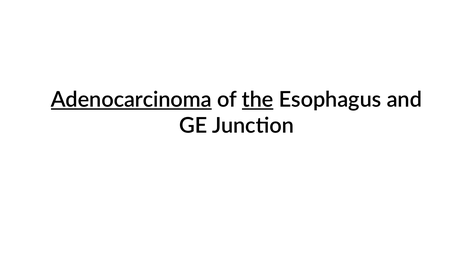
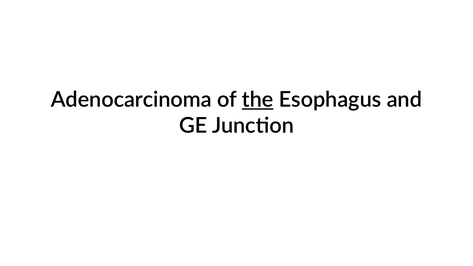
Adenocarcinoma underline: present -> none (131, 100)
